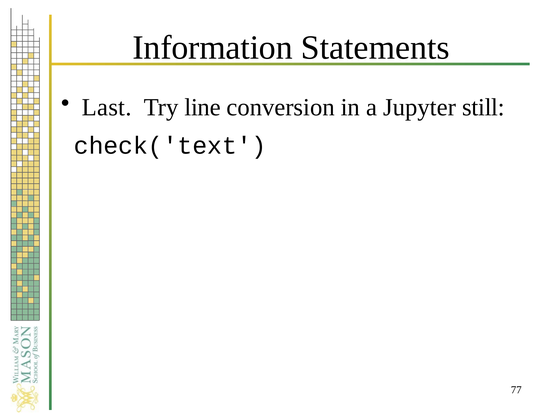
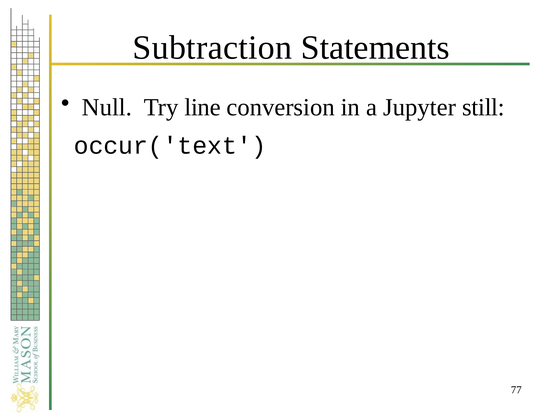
Information: Information -> Subtraction (212, 48)
Last: Last -> Null (107, 107)
check('text: check('text -> occur('text (170, 145)
